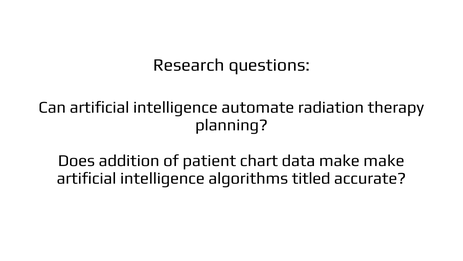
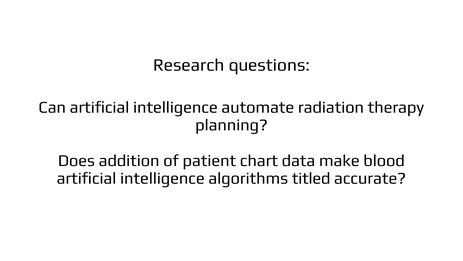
make make: make -> blood (384, 160)
